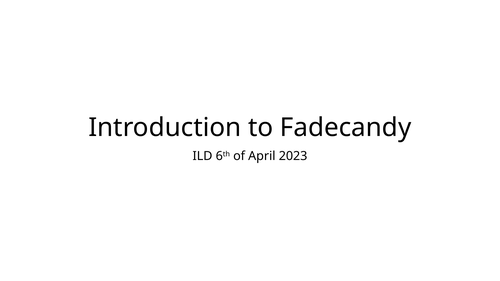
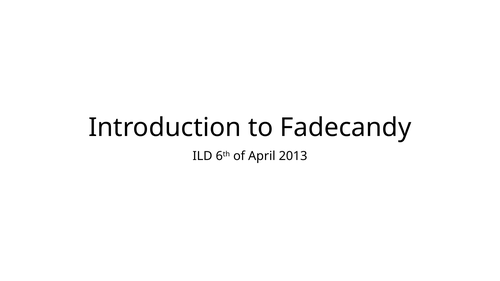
2023: 2023 -> 2013 (293, 156)
